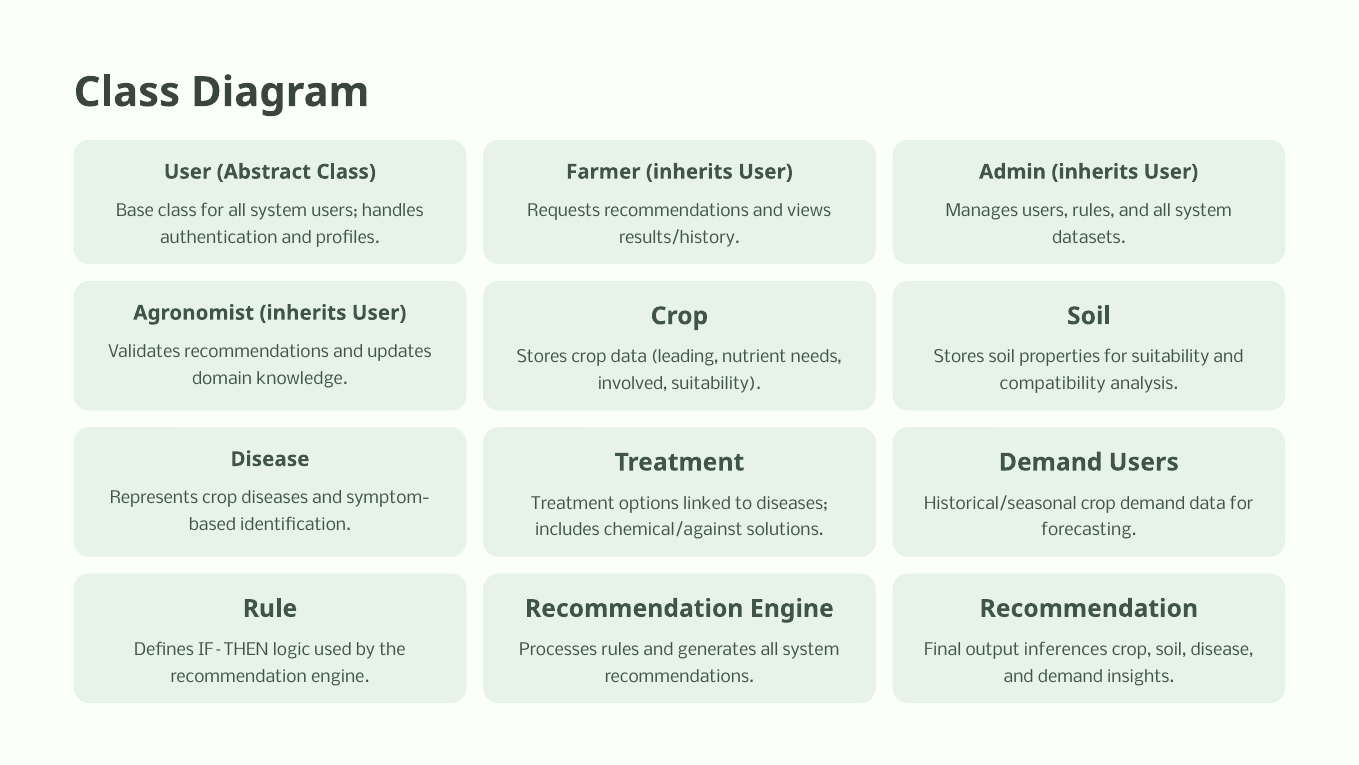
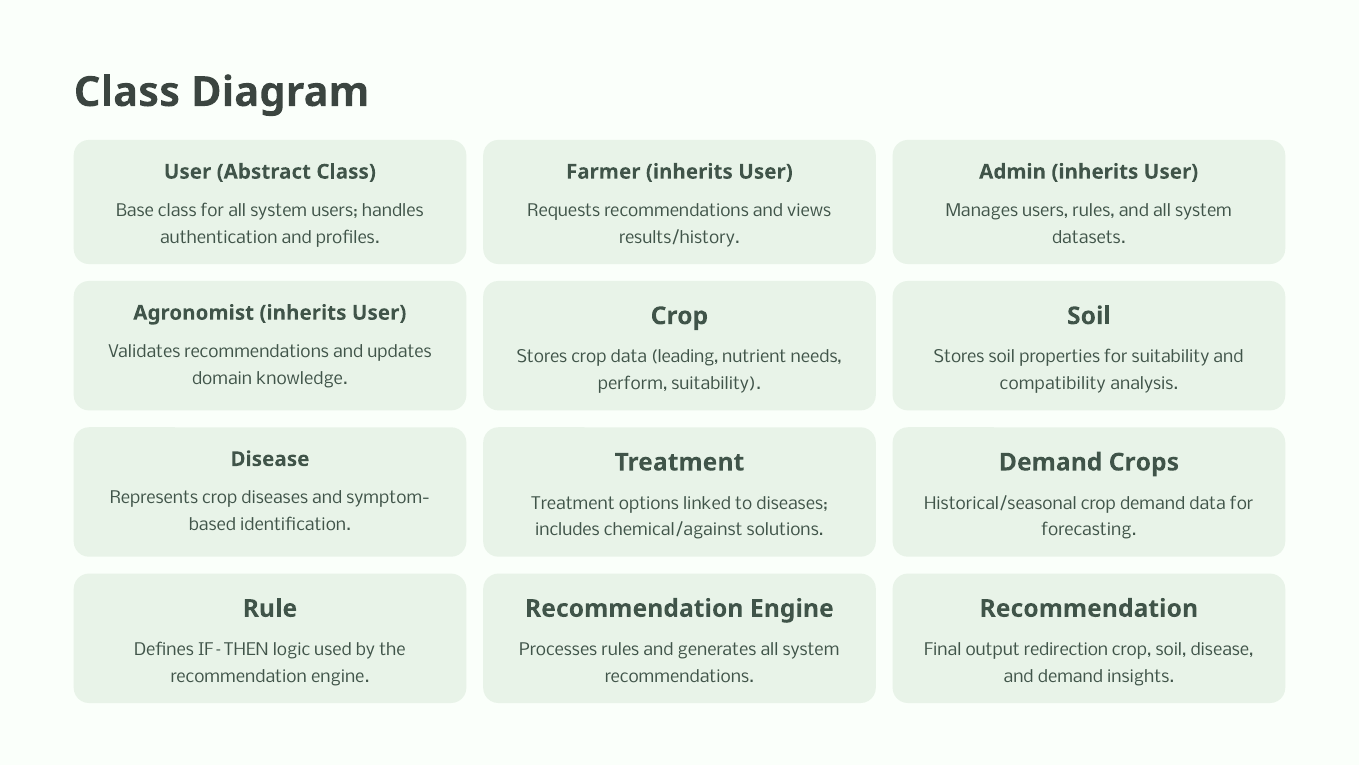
involved: involved -> perform (633, 384)
Demand Users: Users -> Crops (1144, 462)
inferences: inferences -> redirection (1066, 650)
